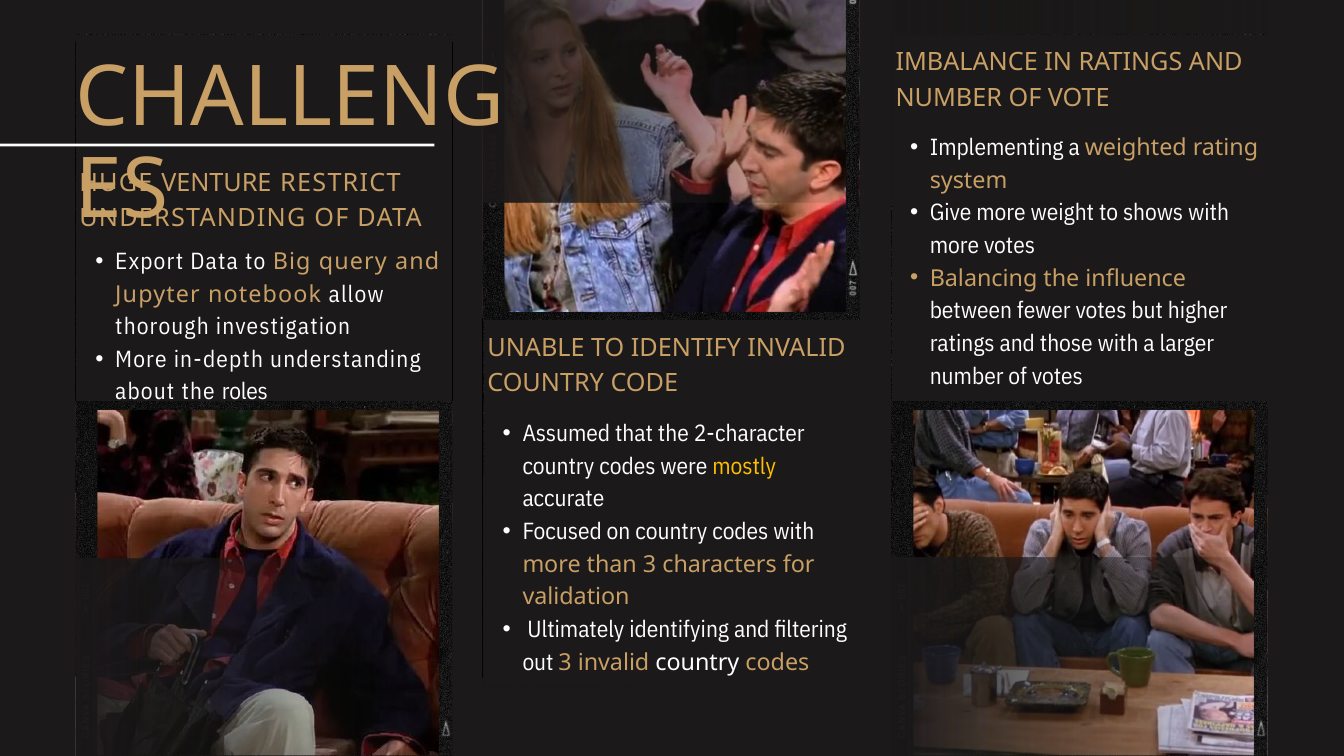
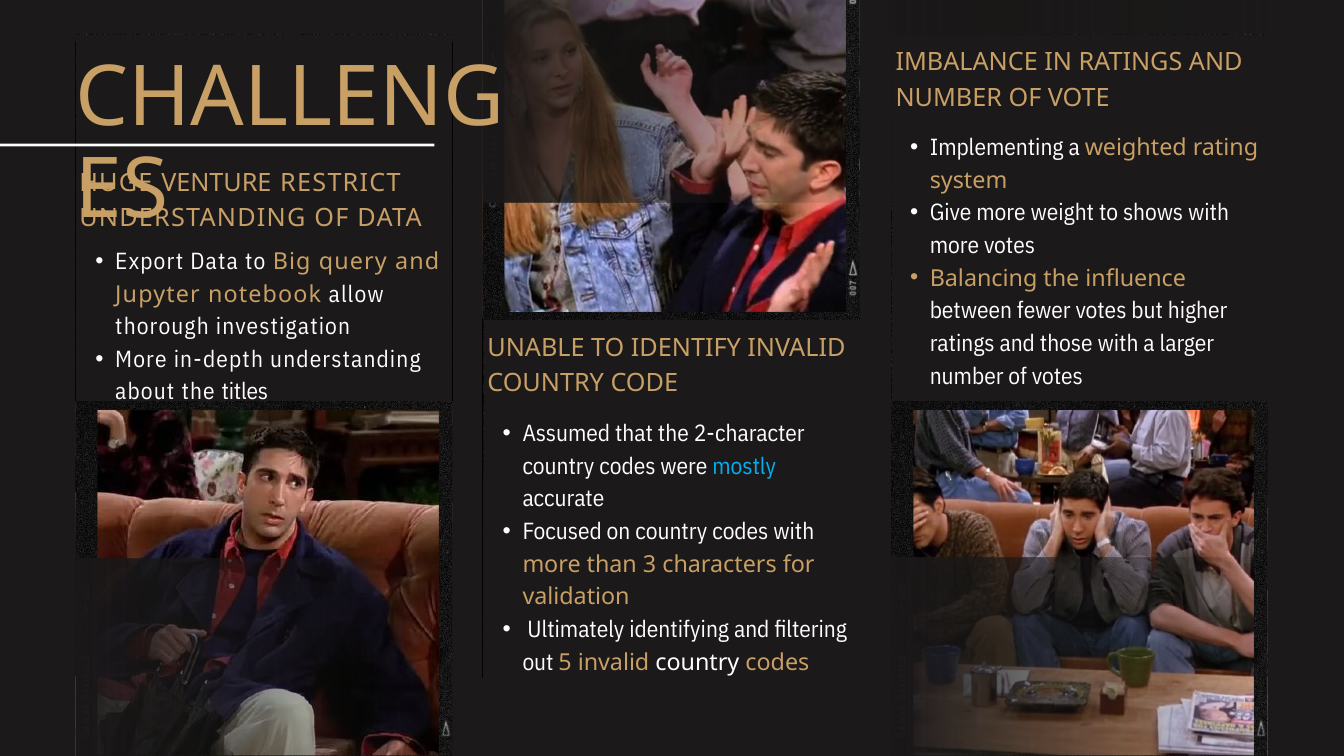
roles: roles -> titles (245, 392)
mostly colour: yellow -> light blue (744, 466)
out 3: 3 -> 5 (565, 662)
